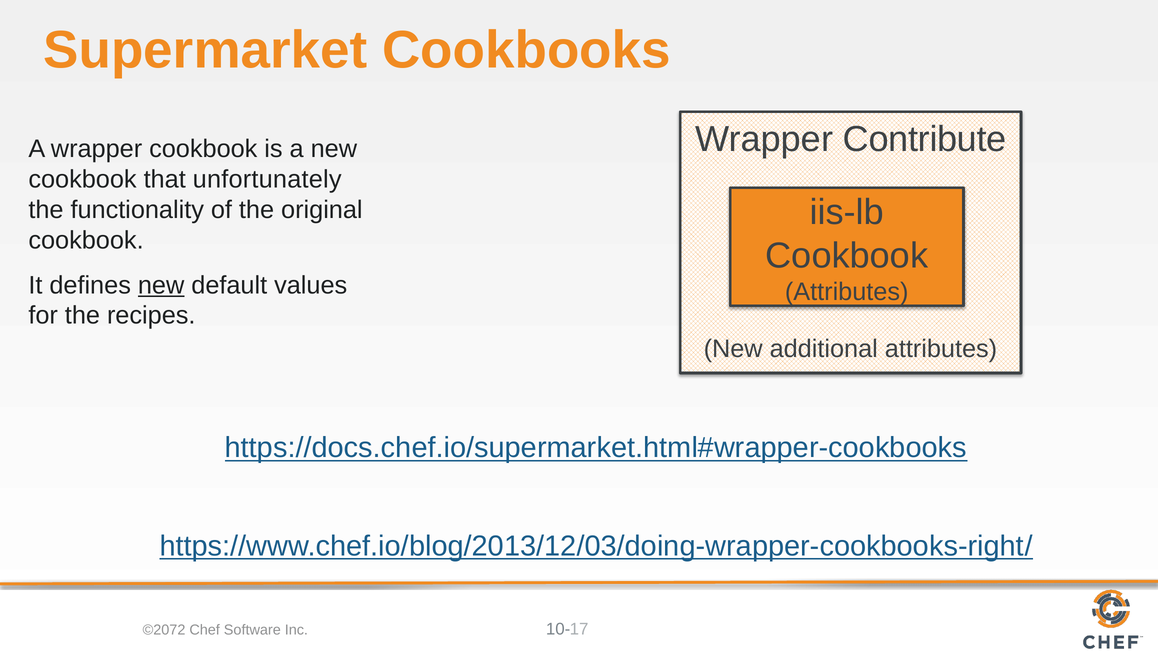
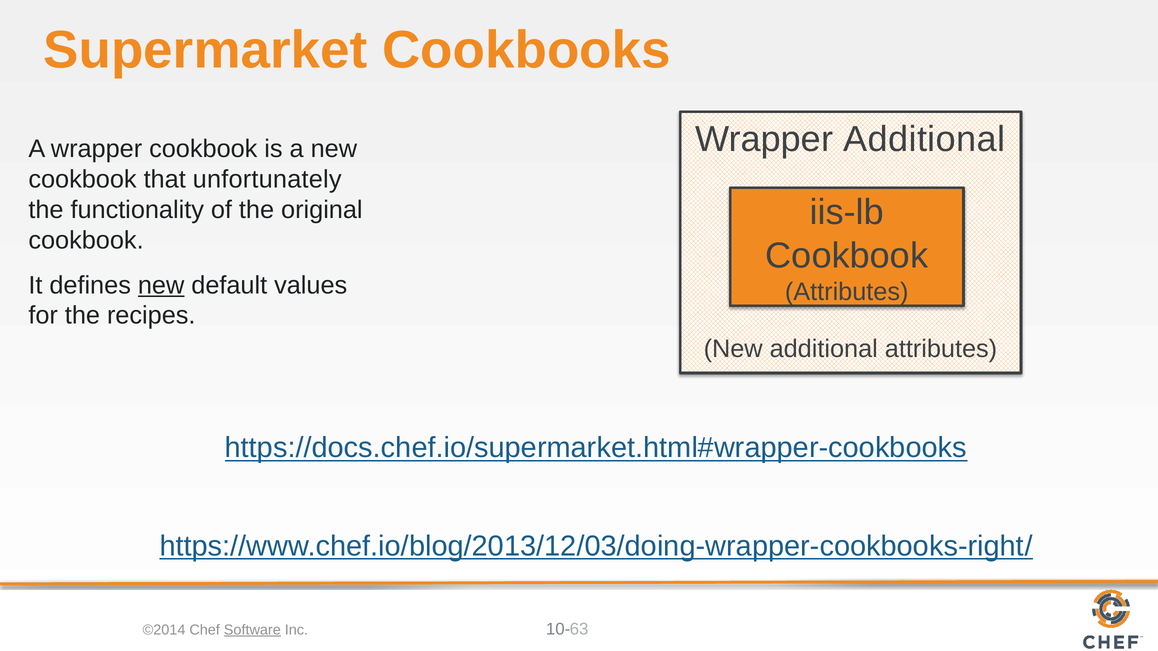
Wrapper Contribute: Contribute -> Additional (924, 139)
©2072: ©2072 -> ©2014 (164, 630)
Software underline: none -> present (252, 630)
17: 17 -> 63 (579, 630)
